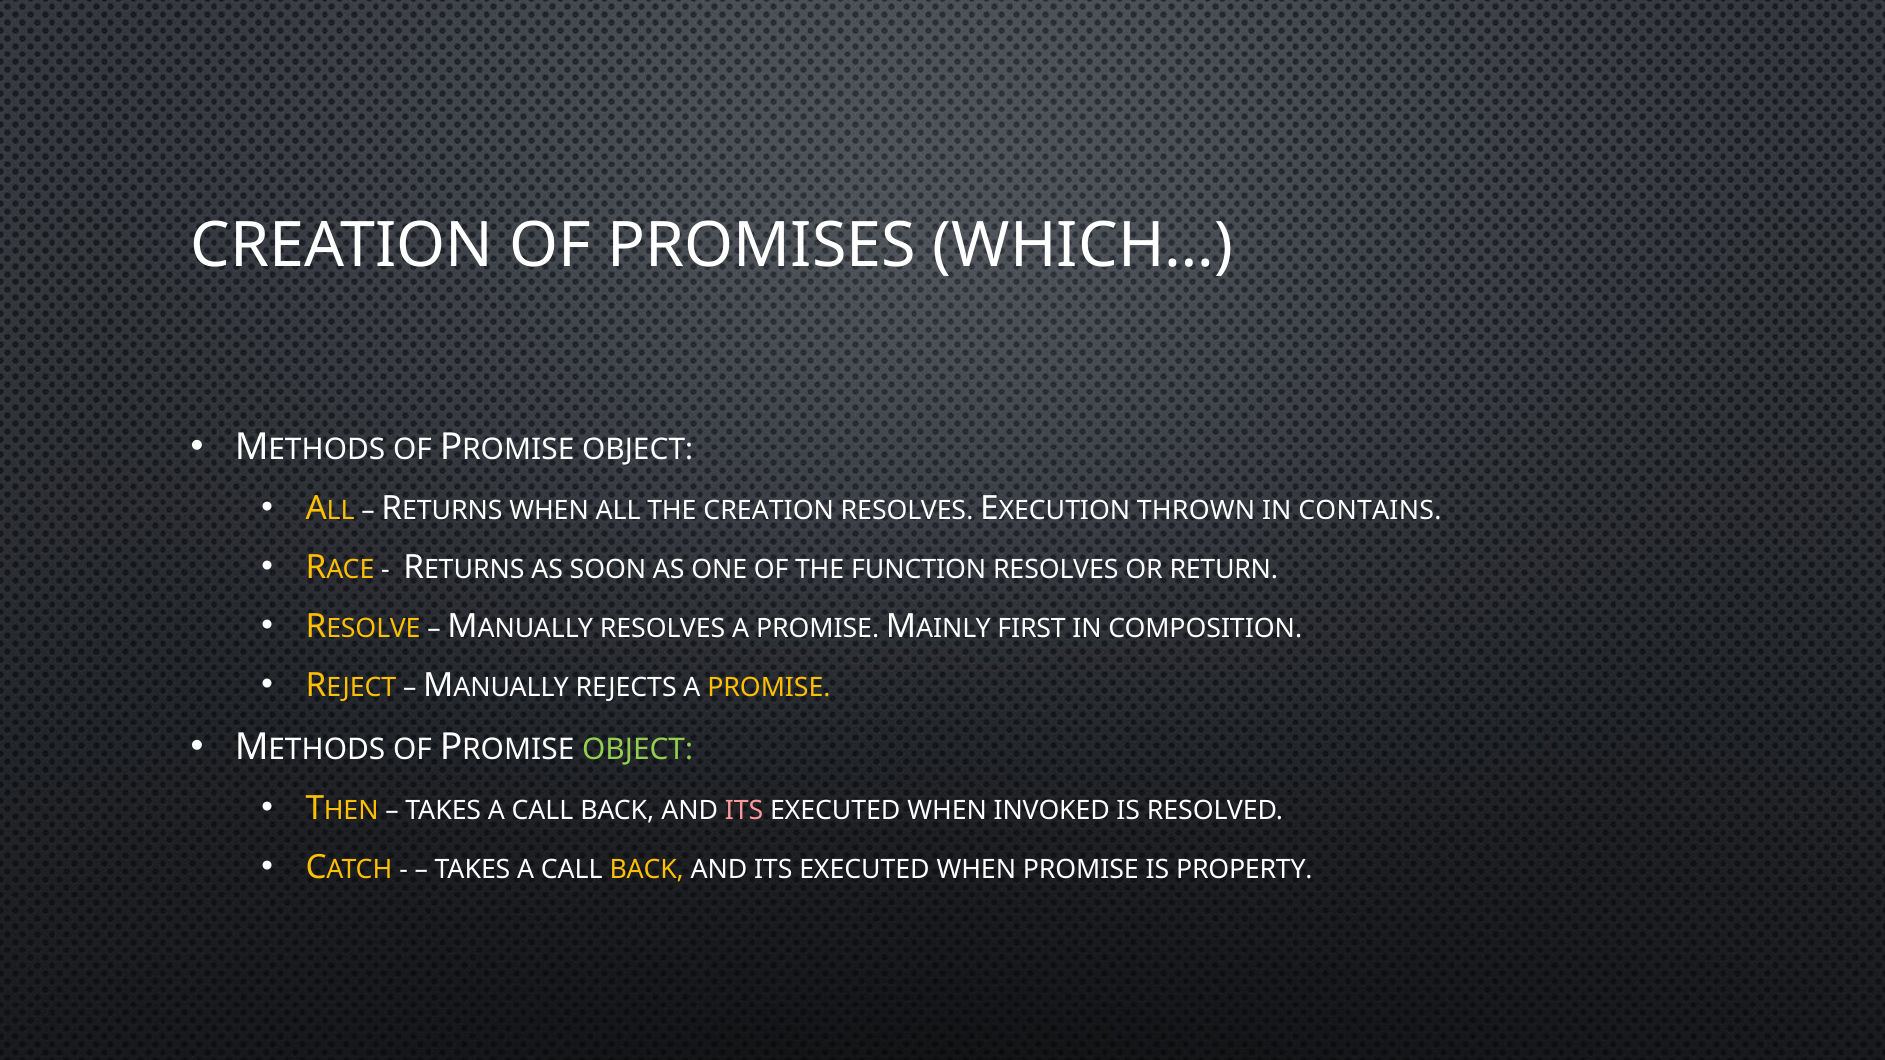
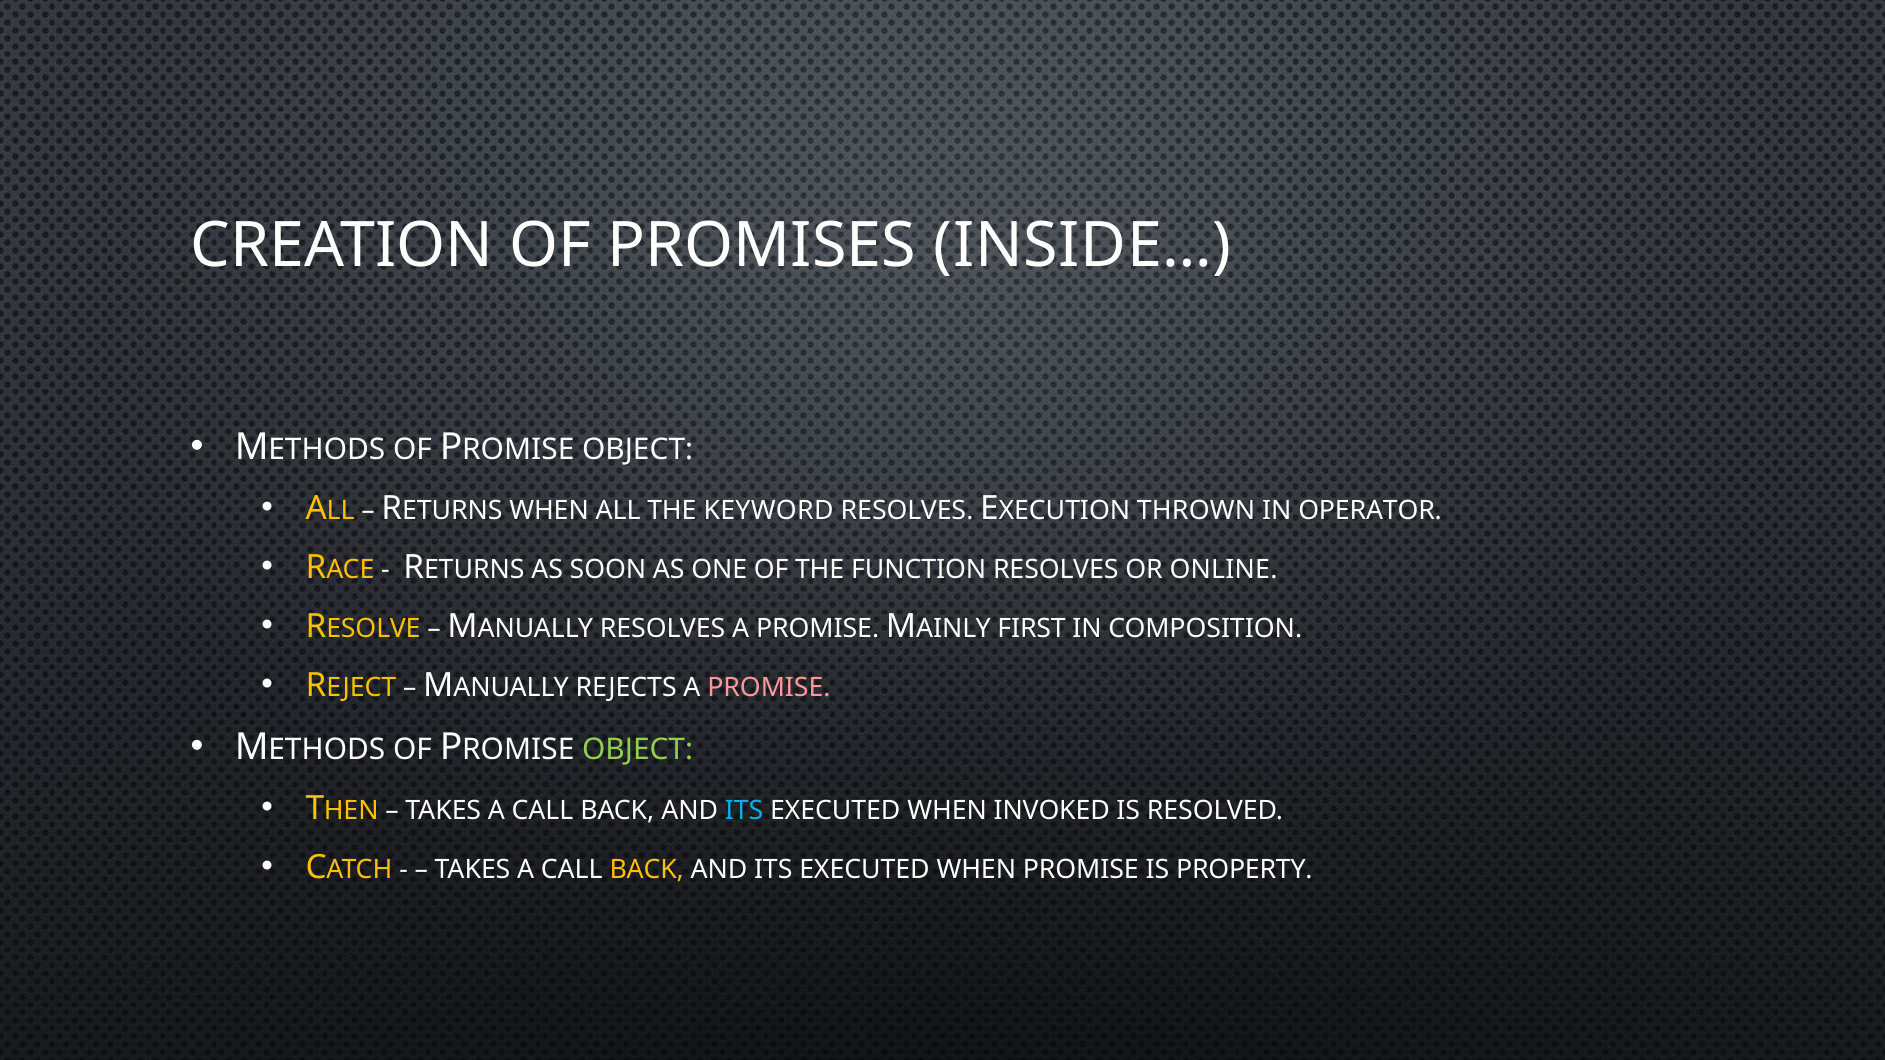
WHICH…: WHICH… -> INSIDE… (1083, 246)
THE CREATION: CREATION -> KEYWORD (769, 511)
CONTAINS: CONTAINS -> OPERATOR (1370, 511)
RETURN: RETURN -> ONLINE (1223, 570)
PROMISE colour: yellow -> pink (769, 687)
ITS colour: pink -> light blue (744, 811)
